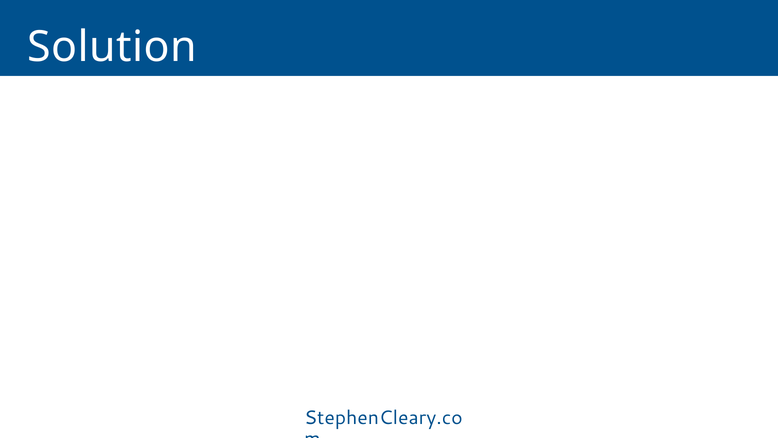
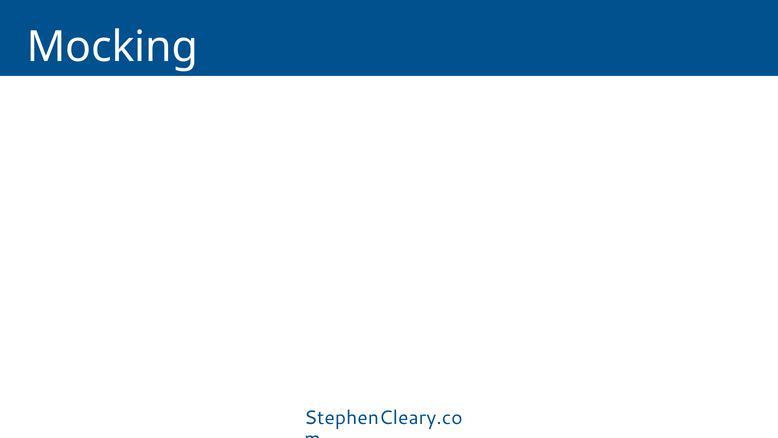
Solution: Solution -> Mocking (112, 47)
